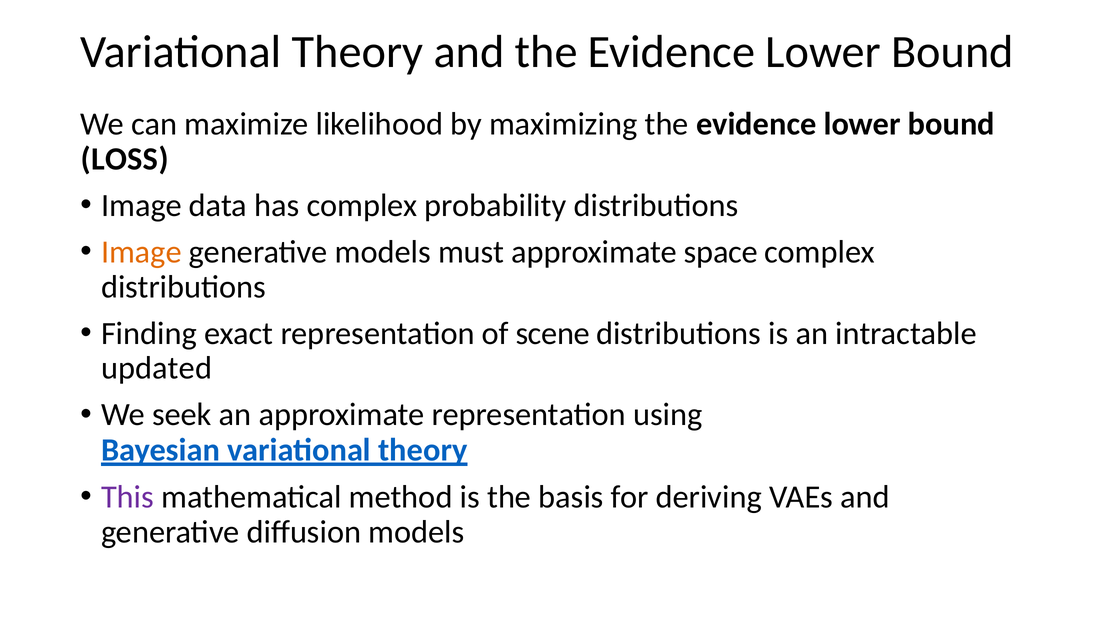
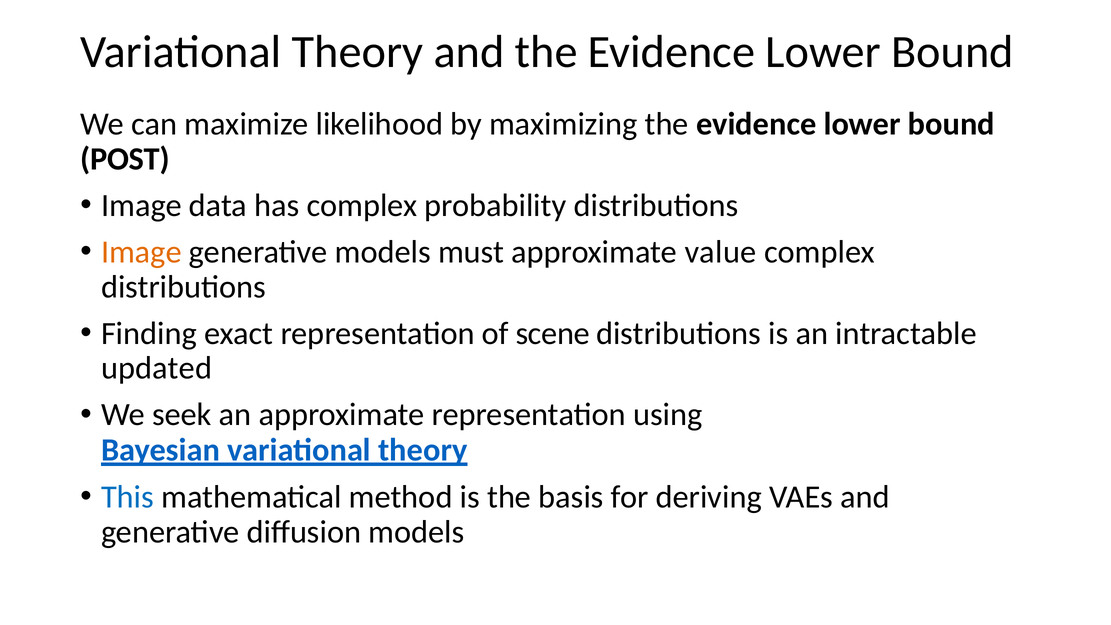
LOSS: LOSS -> POST (125, 159)
space: space -> value (721, 252)
This colour: purple -> blue (128, 497)
